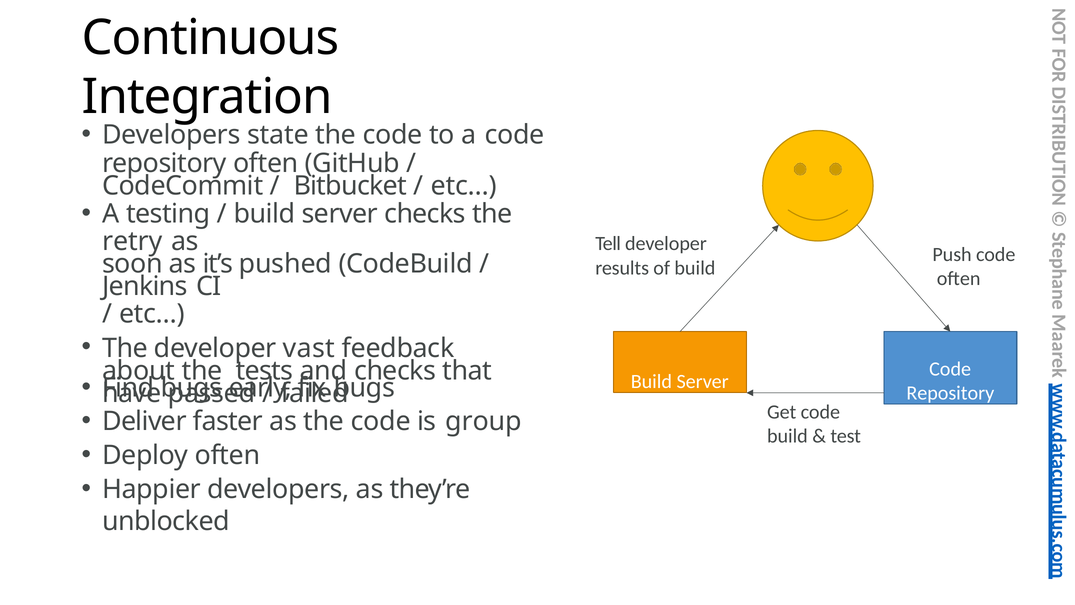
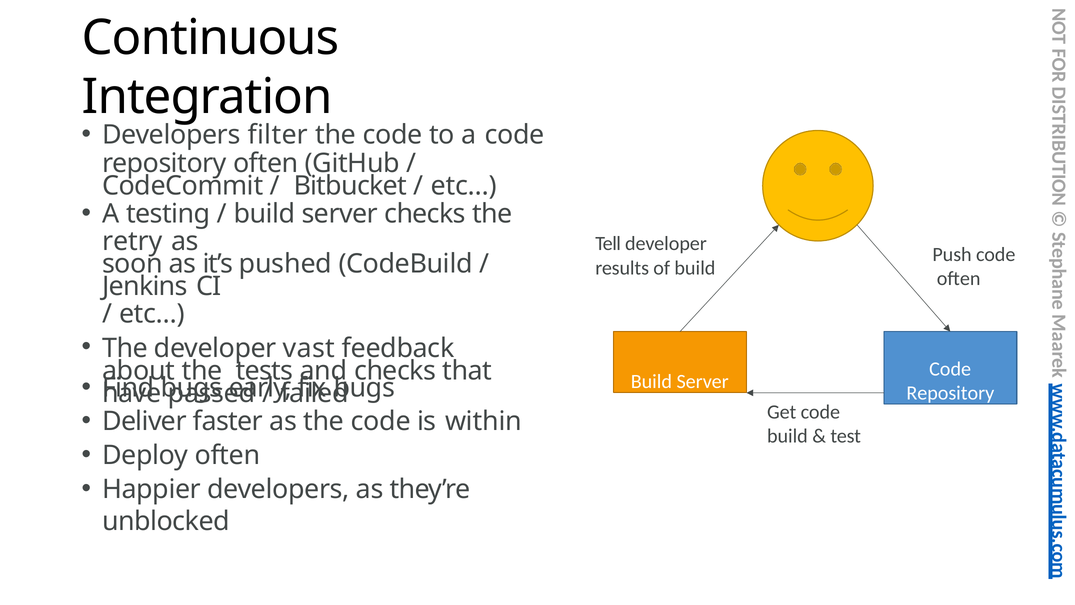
state: state -> filter (278, 135)
group: group -> within (484, 421)
